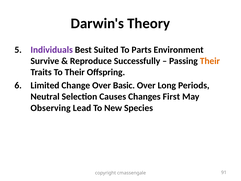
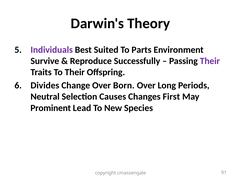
Their colour: orange -> purple (210, 61)
Limited: Limited -> Divides (45, 85)
Basic: Basic -> Born (124, 85)
Observing: Observing -> Prominent (51, 108)
